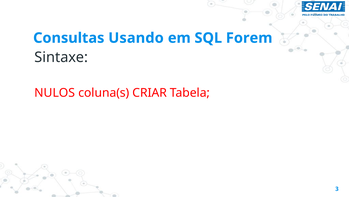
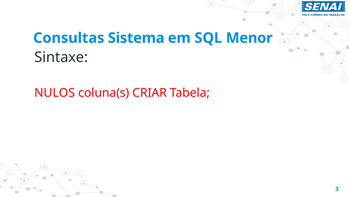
Usando: Usando -> Sistema (136, 38)
Forem: Forem -> Menor (249, 38)
